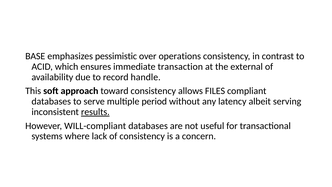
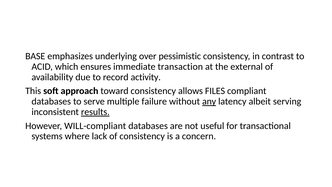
pessimistic: pessimistic -> underlying (116, 56)
operations: operations -> pessimistic (180, 56)
handle: handle -> activity (146, 77)
period: period -> failure (154, 101)
any underline: none -> present (209, 101)
